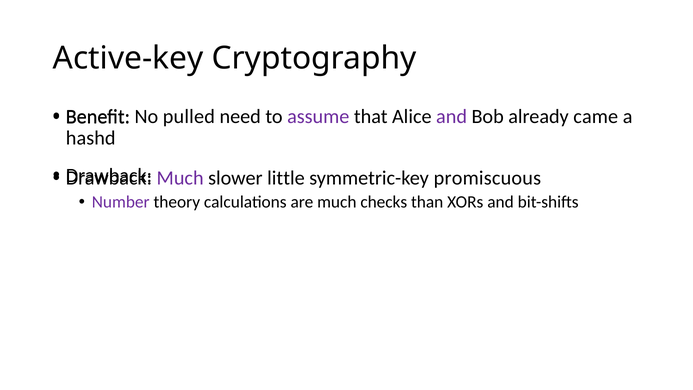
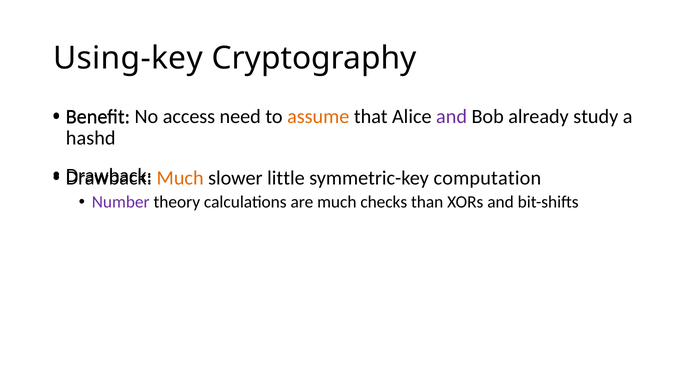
Active-key: Active-key -> Using-key (128, 58)
pulled: pulled -> access (189, 116)
assume colour: purple -> orange (318, 116)
came: came -> study (596, 116)
Much colour: purple -> orange (180, 178)
promiscuous: promiscuous -> computation (487, 178)
